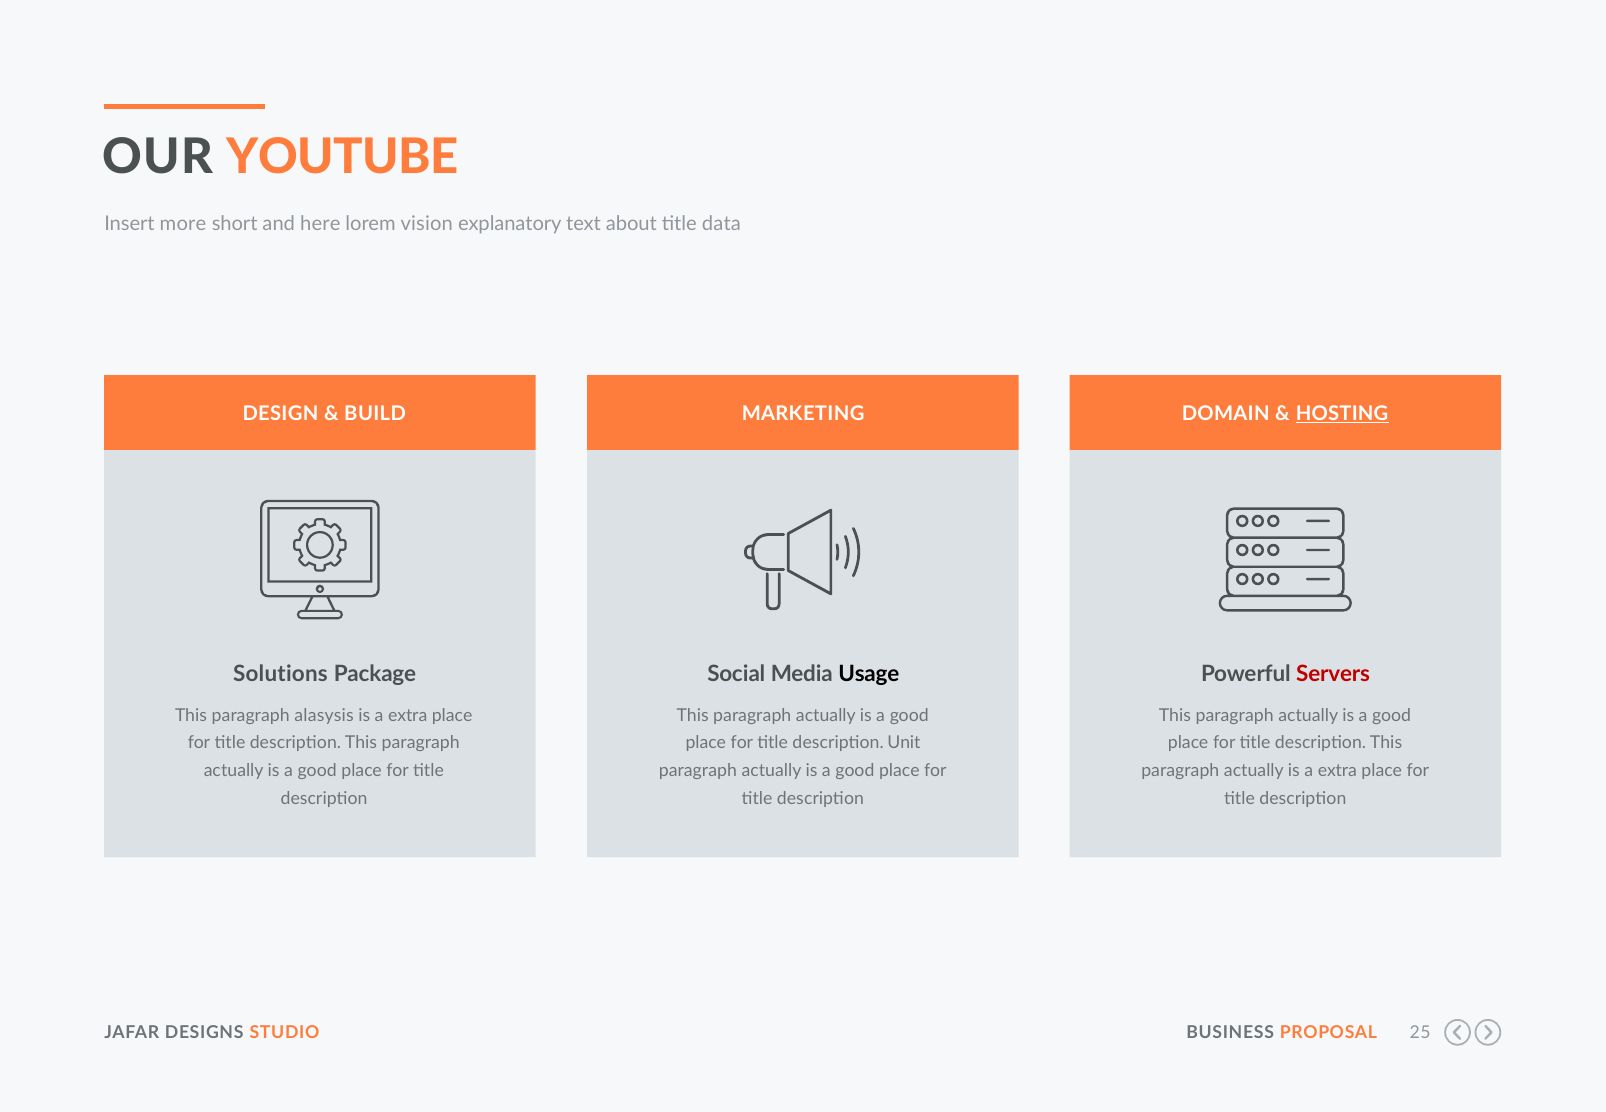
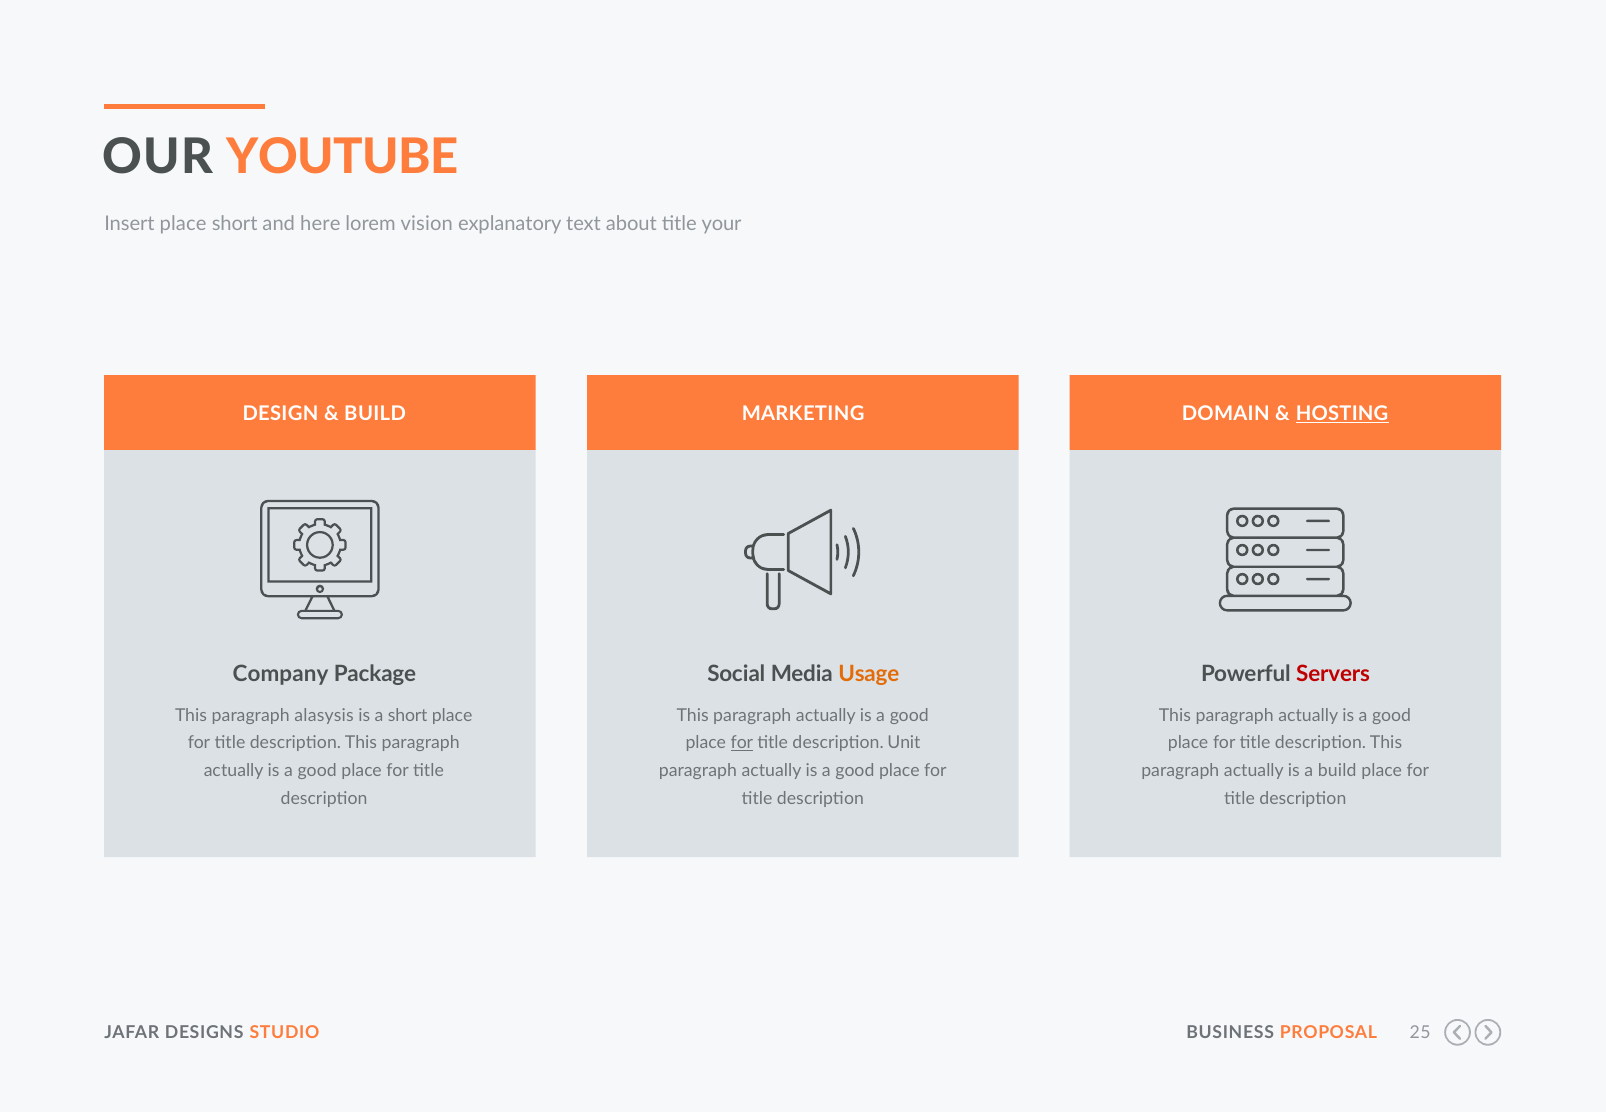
Insert more: more -> place (183, 223)
data: data -> your (722, 223)
Solutions: Solutions -> Company (281, 674)
Usage colour: black -> orange (869, 674)
extra: extra -> short (408, 715)
for underline: none -> present (742, 743)
actually is a extra: extra -> build (1337, 771)
